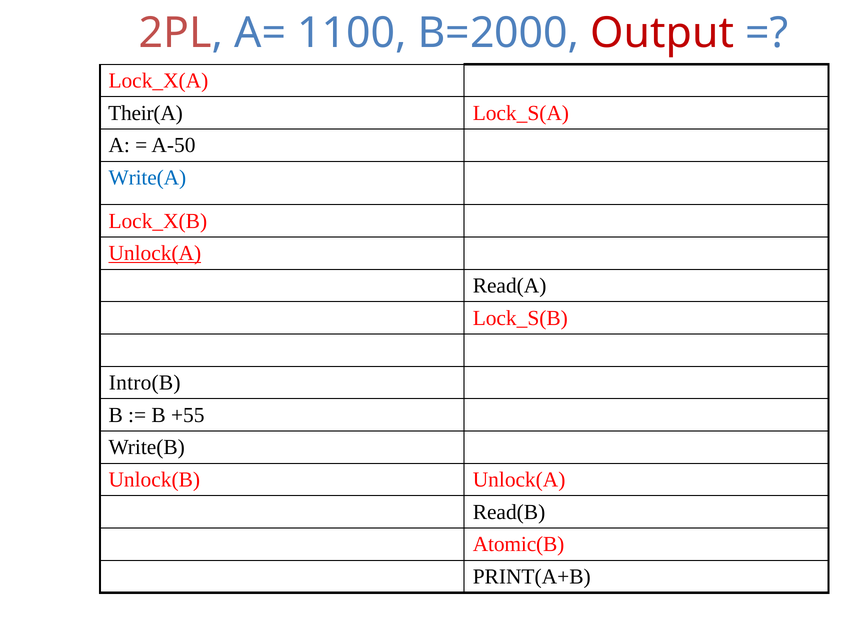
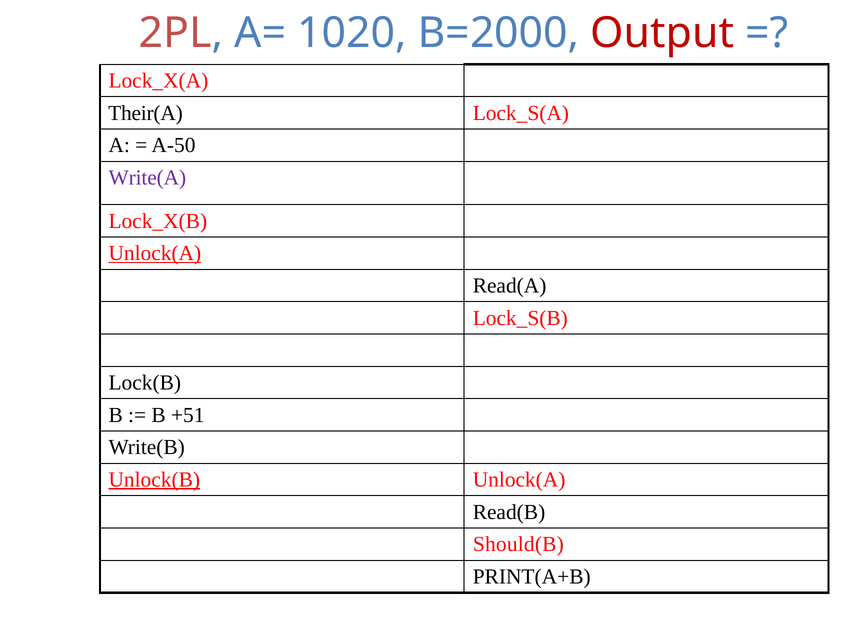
1100: 1100 -> 1020 (352, 33)
Write(A colour: blue -> purple (147, 178)
Intro(B: Intro(B -> Lock(B (145, 382)
+55: +55 -> +51 (188, 415)
Unlock(B underline: none -> present (154, 479)
Atomic(B: Atomic(B -> Should(B (518, 544)
